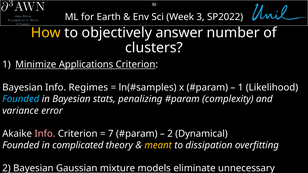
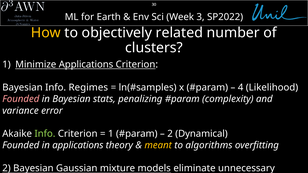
answer: answer -> related (179, 33)
1: 1 -> 4 (241, 88)
Founded colour: light blue -> pink (21, 99)
Info colour: pink -> light green (45, 134)
7: 7 -> 1 (111, 134)
in complicated: complicated -> applications (78, 145)
dissipation: dissipation -> algorithms (209, 145)
